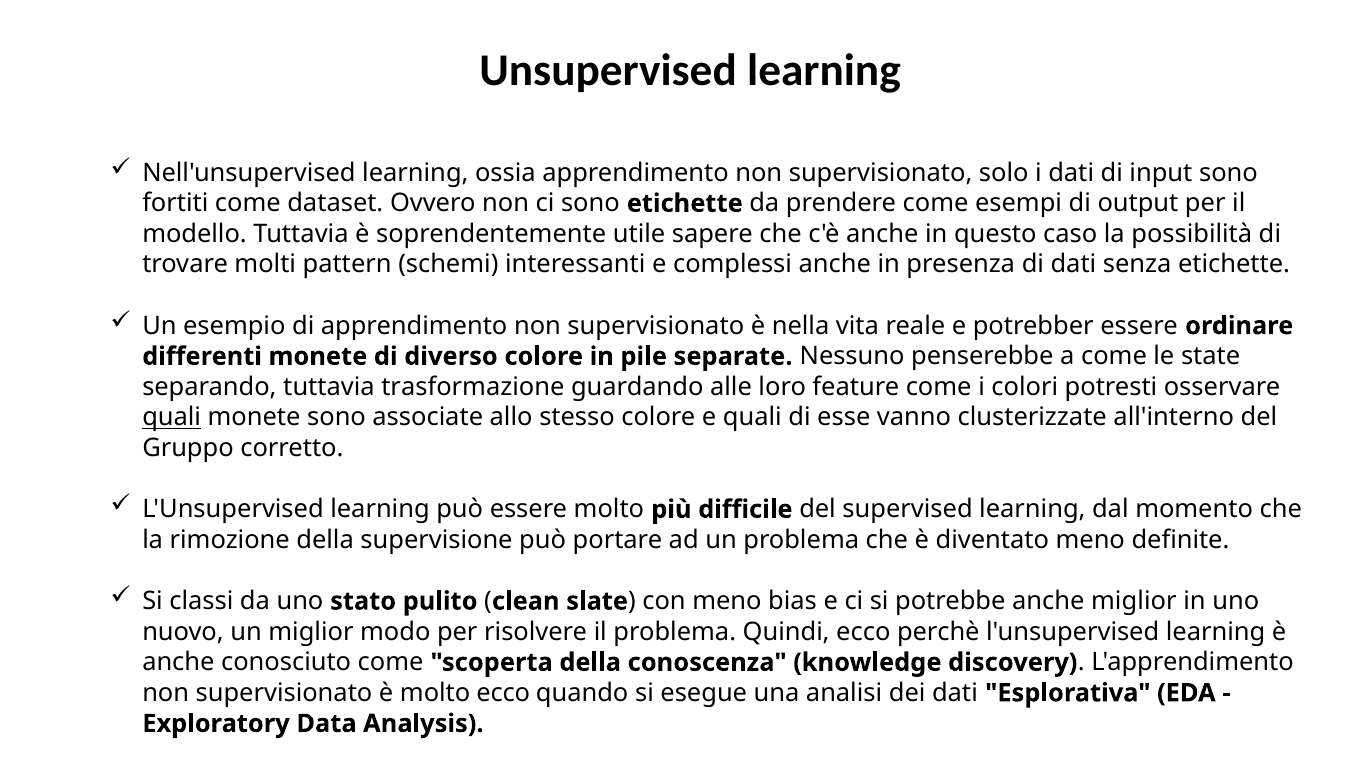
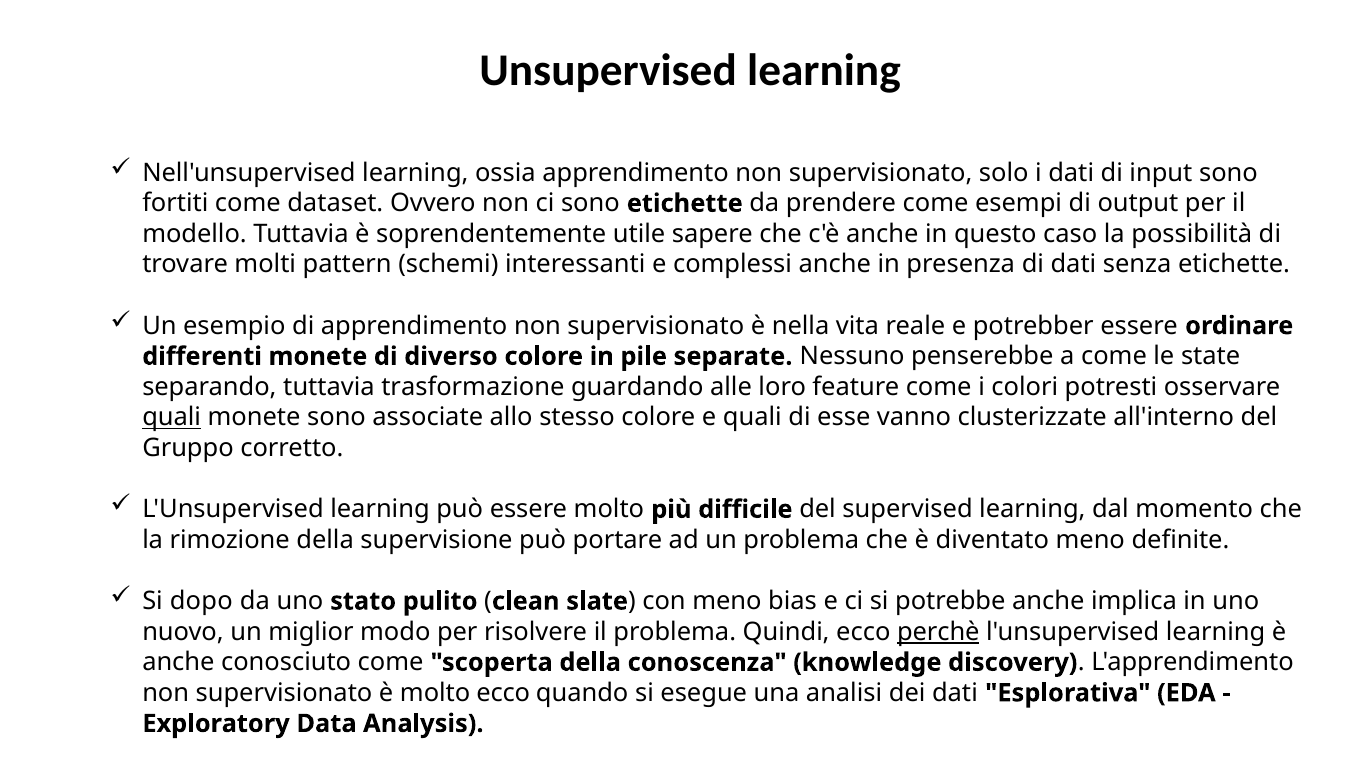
classi: classi -> dopo (201, 601)
anche miglior: miglior -> implica (1134, 601)
perchè underline: none -> present (938, 631)
